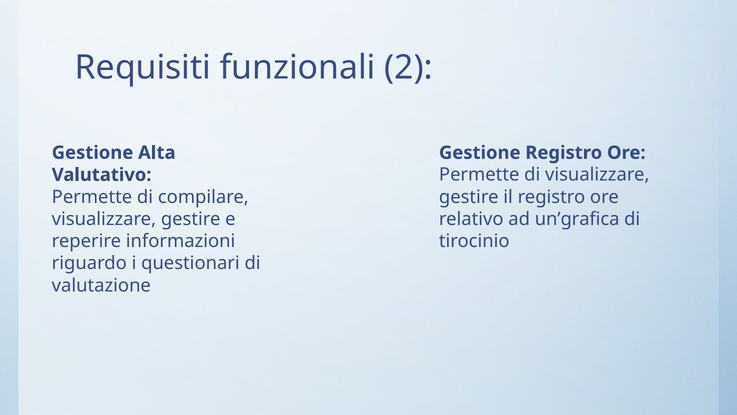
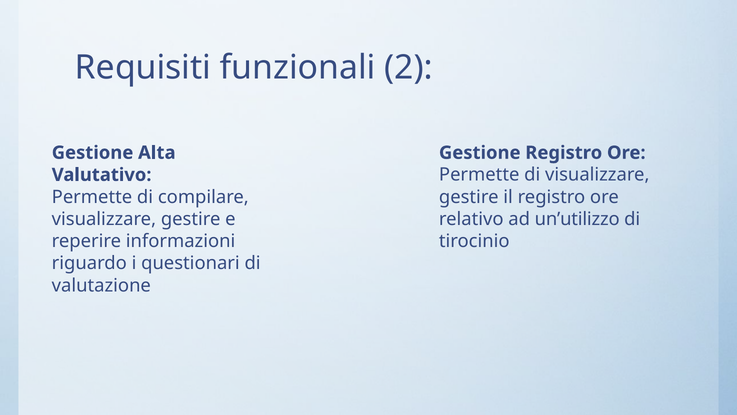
un’grafica: un’grafica -> un’utilizzo (577, 219)
